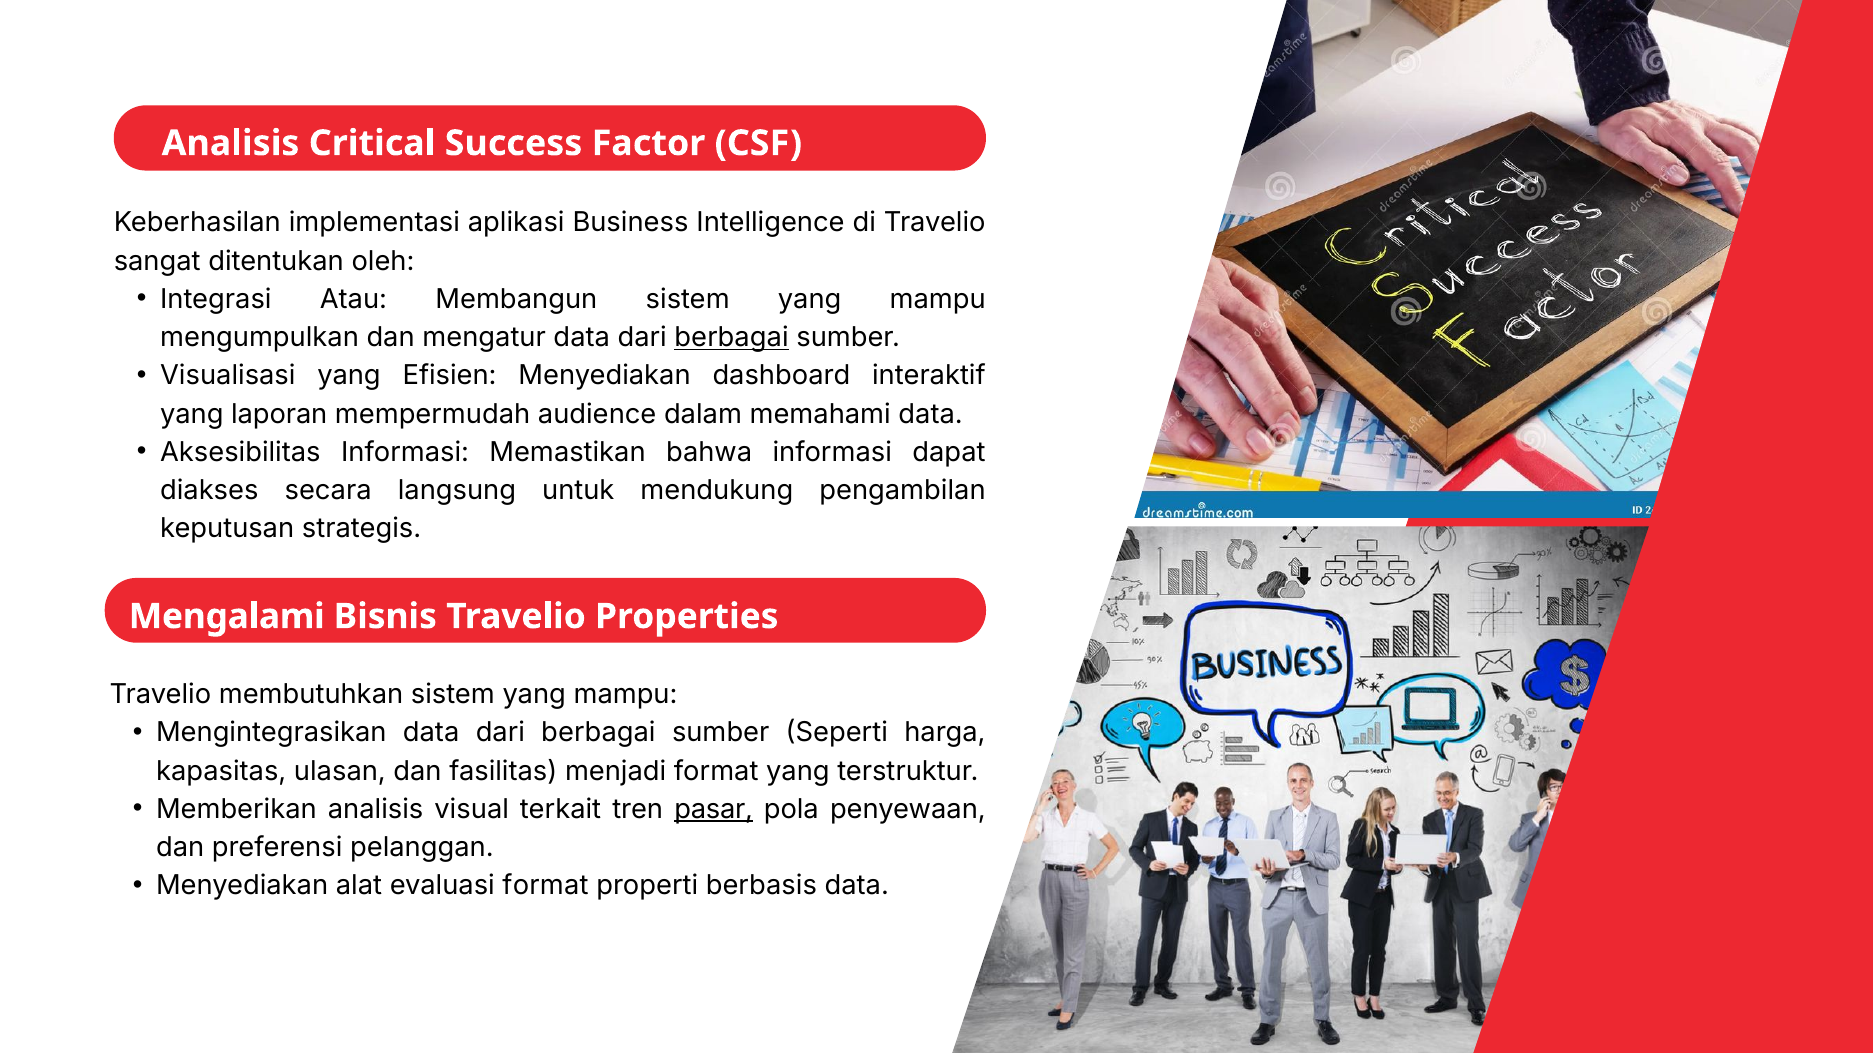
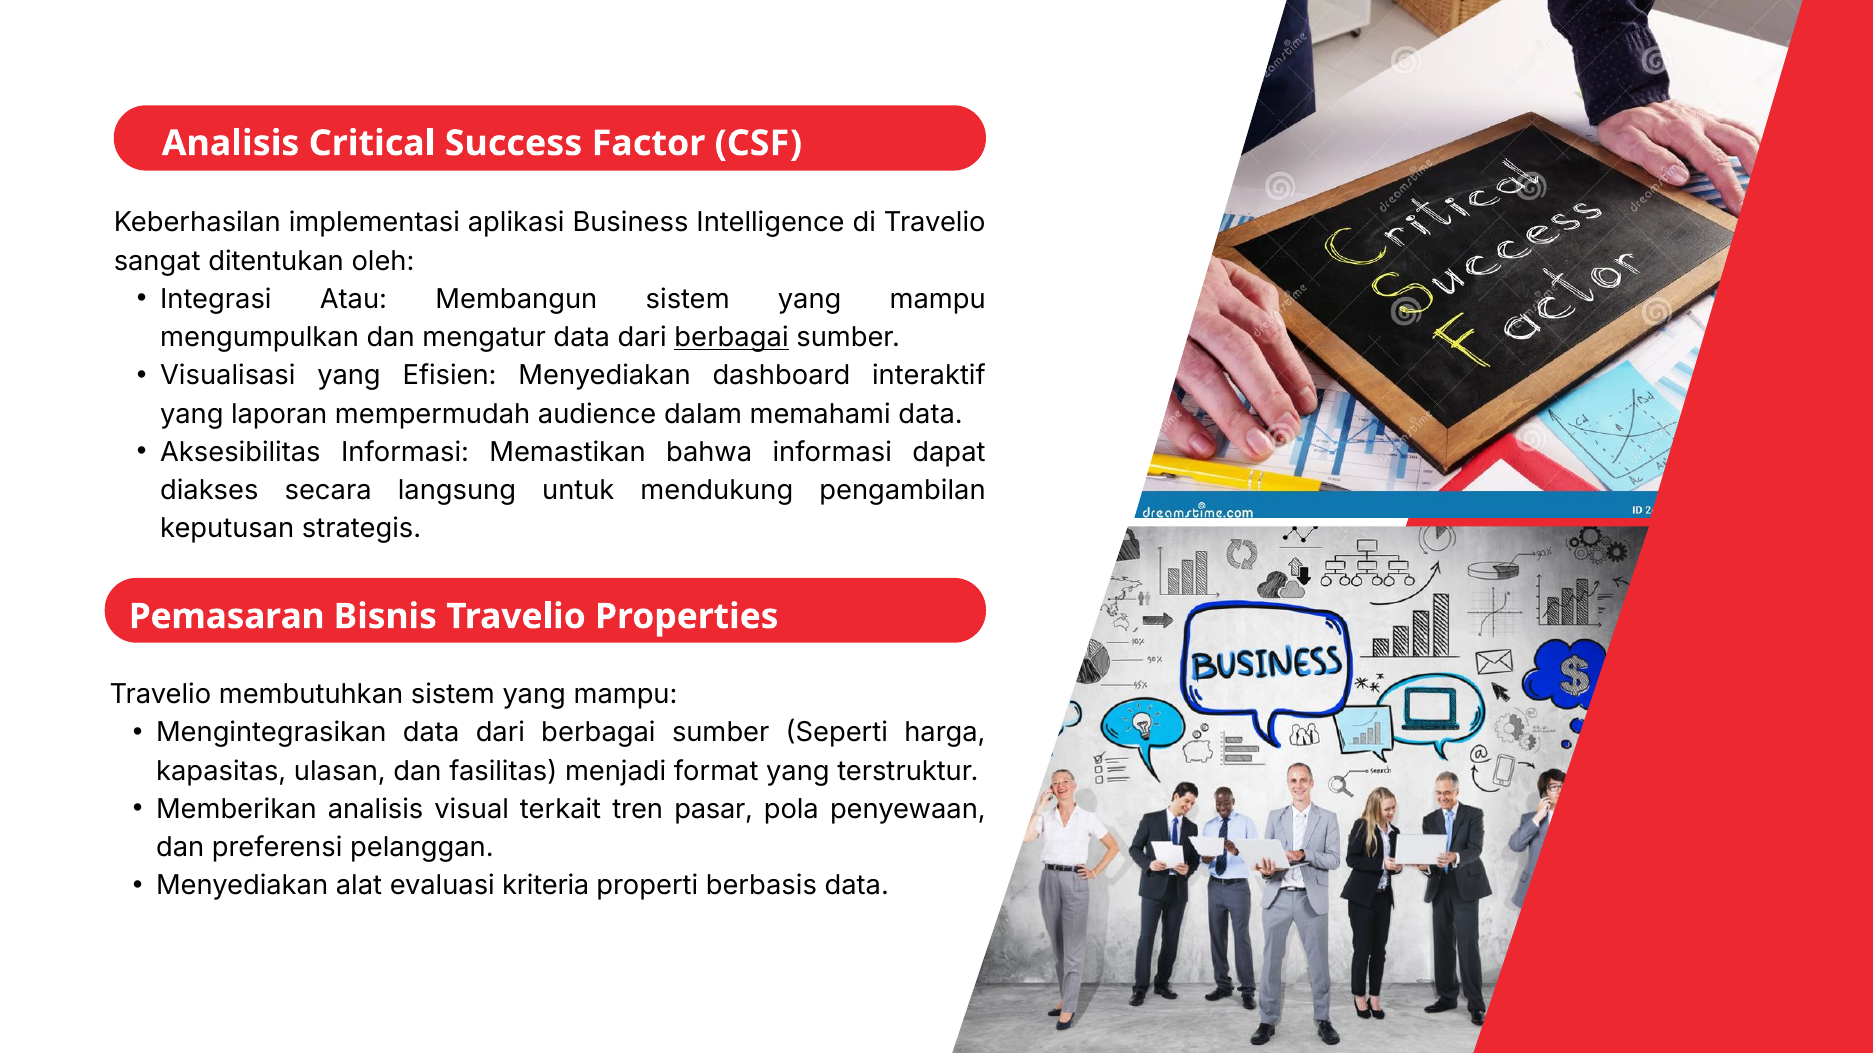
Mengalami: Mengalami -> Pemasaran (227, 617)
pasar underline: present -> none (714, 810)
evaluasi format: format -> kriteria (546, 886)
